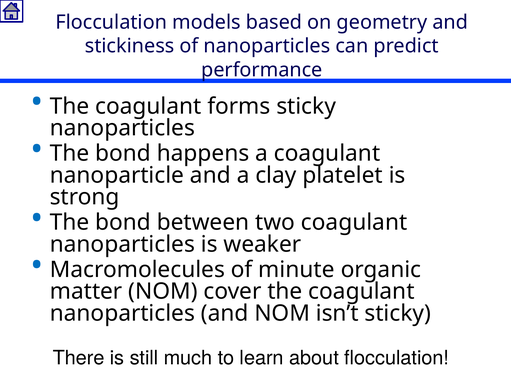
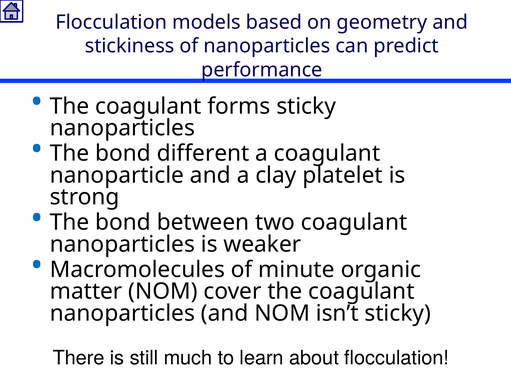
happens: happens -> different (203, 154)
